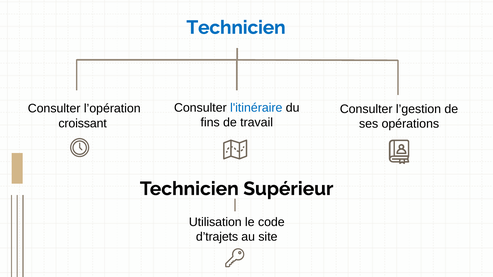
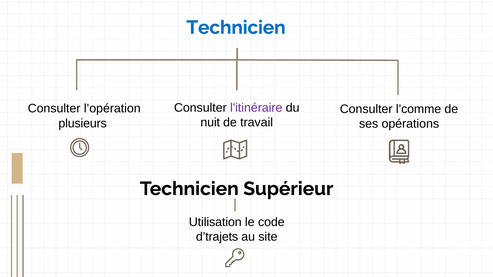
l'itinéraire colour: blue -> purple (256, 108)
l’gestion: l’gestion -> l’comme (419, 109)
fins: fins -> nuit (210, 123)
croissant: croissant -> plusieurs (83, 123)
